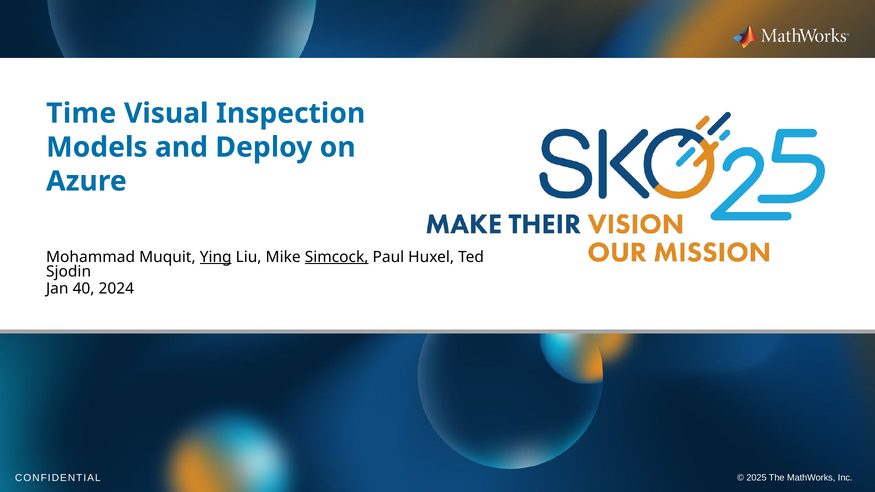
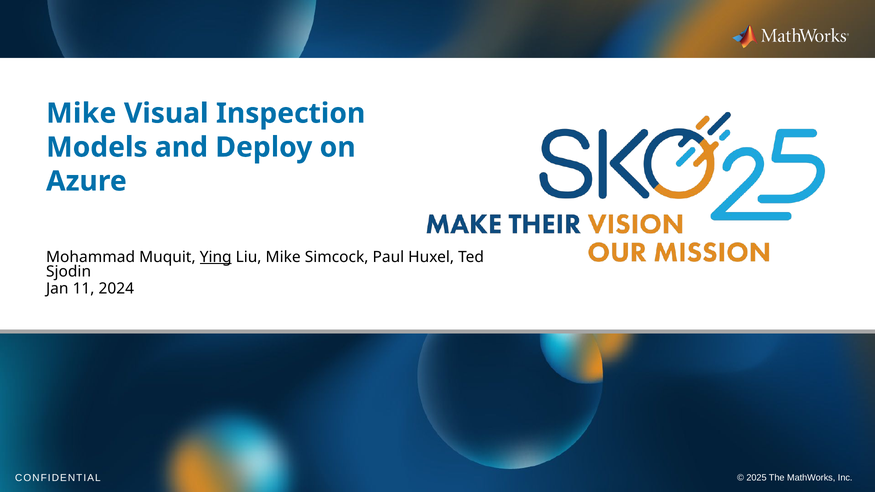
Time: Time -> Mike (81, 113)
Simcock underline: present -> none (337, 257)
40: 40 -> 11 (84, 289)
